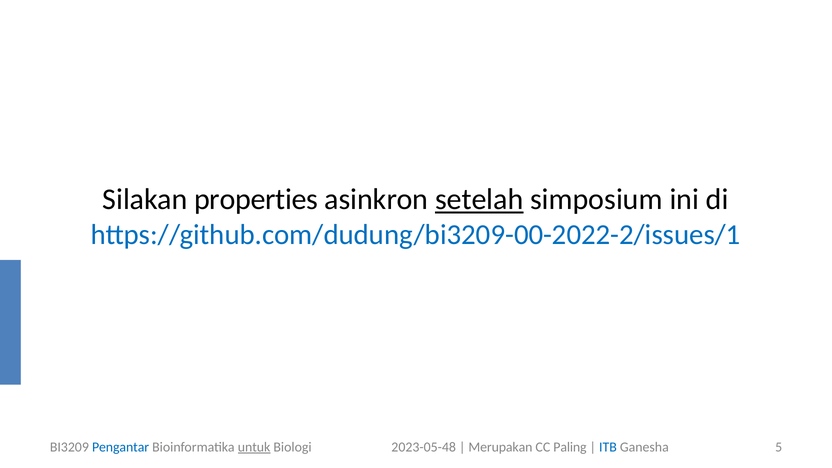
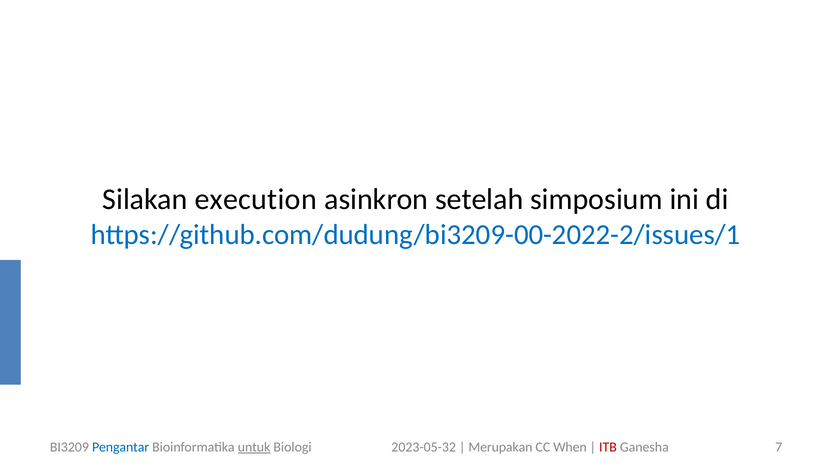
properties: properties -> execution (256, 200)
setelah underline: present -> none (479, 200)
2023-05-48: 2023-05-48 -> 2023-05-32 (424, 447)
Paling: Paling -> When (570, 447)
ITB colour: blue -> red (608, 447)
5: 5 -> 7 (779, 447)
